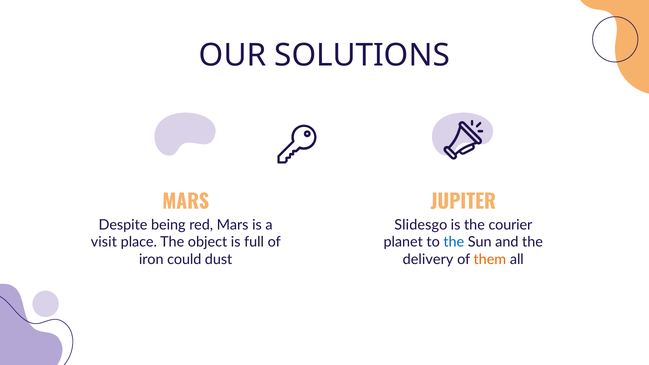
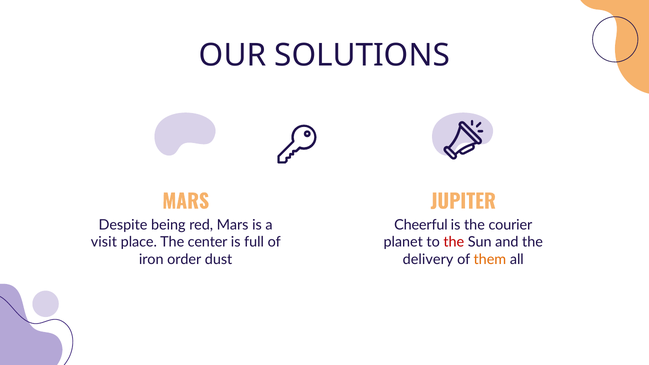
Slidesgo: Slidesgo -> Cheerful (421, 225)
object: object -> center (208, 242)
the colour: blue -> red (454, 242)
could: could -> order (184, 259)
